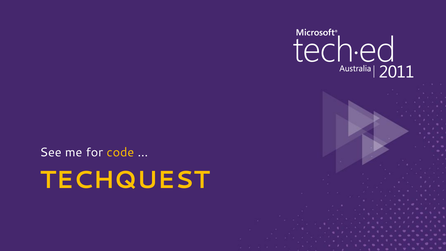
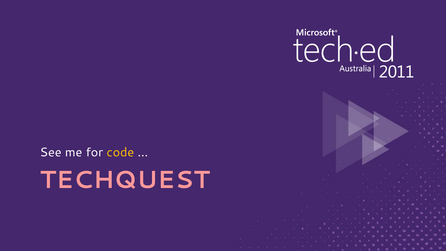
TECHQUEST colour: yellow -> pink (125, 180)
